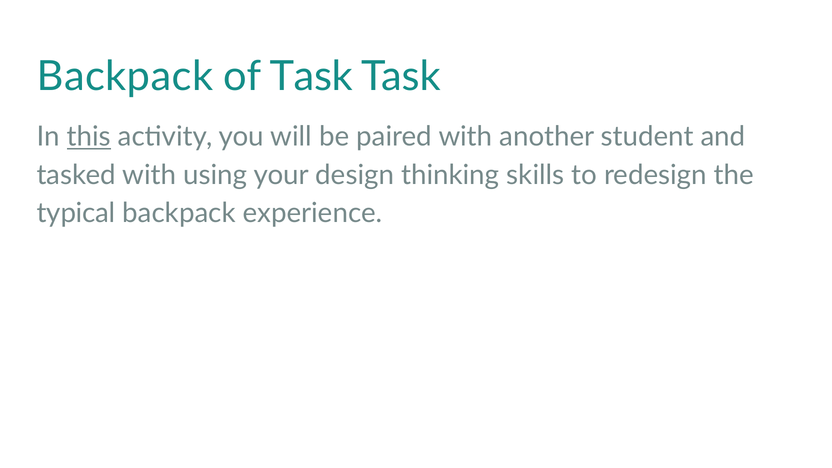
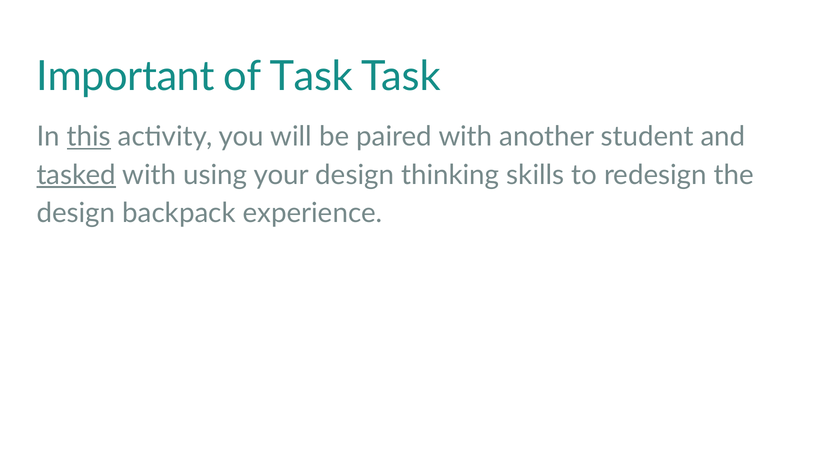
Backpack: Backpack -> Important (125, 77)
tasked underline: none -> present (76, 175)
typical: typical -> design (76, 213)
